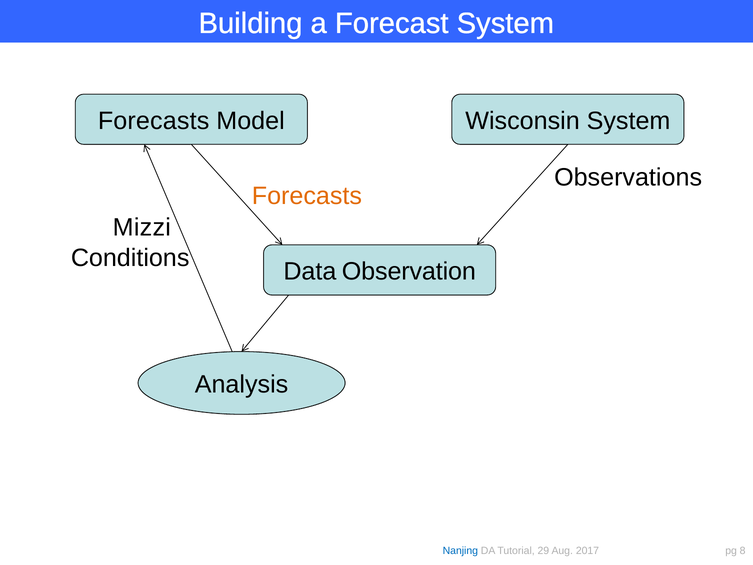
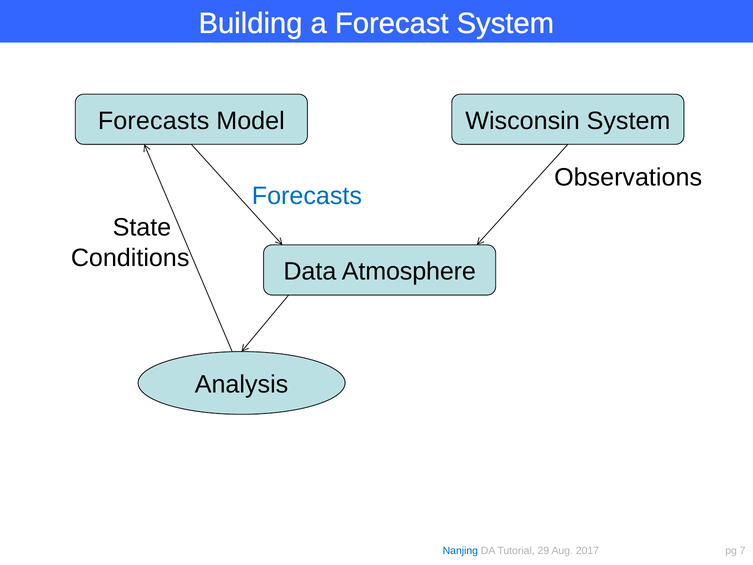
Forecasts colour: orange -> blue (307, 196)
Mizzi: Mizzi -> State (142, 228)
Observation: Observation -> Atmosphere (409, 272)
8: 8 -> 7 (743, 550)
